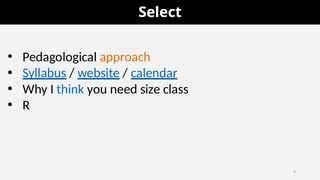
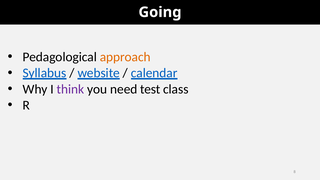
Select: Select -> Going (160, 12)
think colour: blue -> purple (70, 89)
size: size -> test (150, 89)
